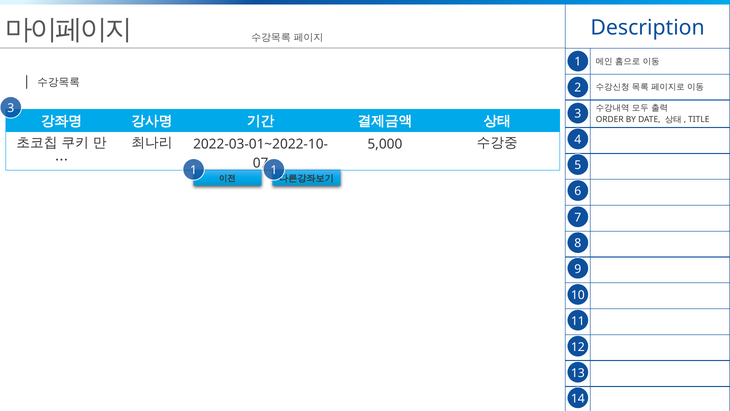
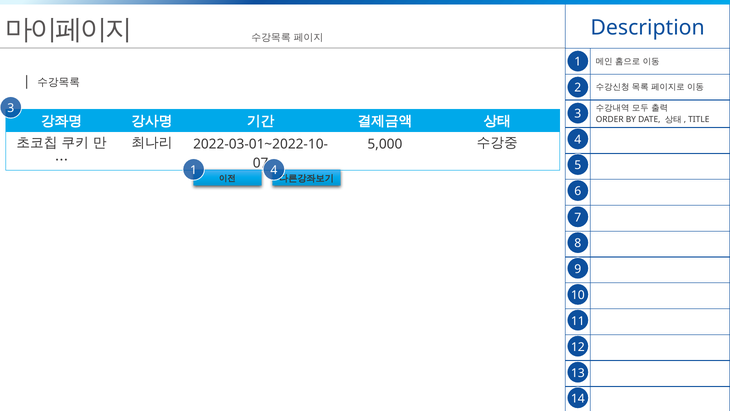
1 1: 1 -> 4 (274, 170)
